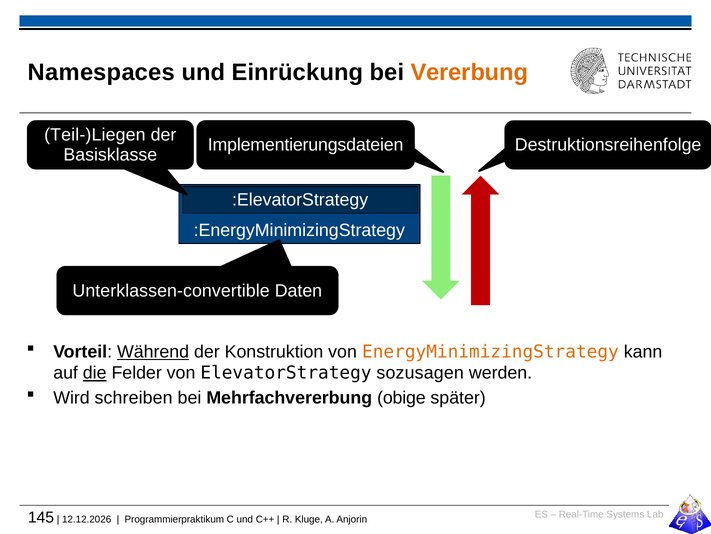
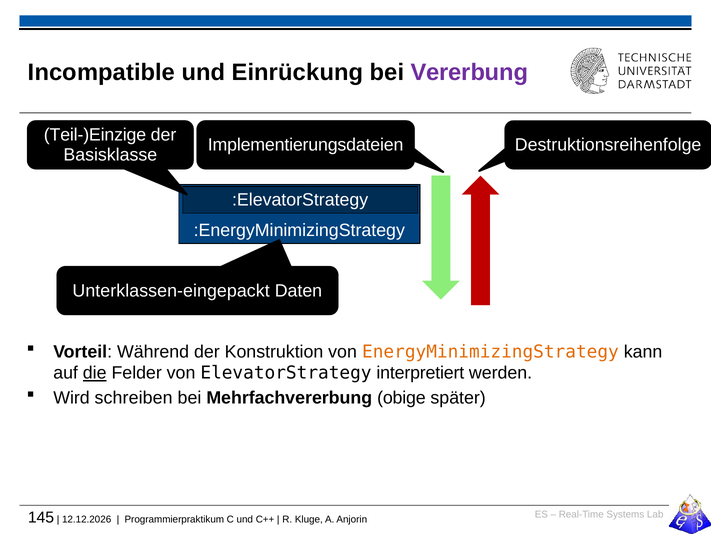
Namespaces: Namespaces -> Incompatible (102, 72)
Vererbung colour: orange -> purple (469, 72)
Teil-)Liegen: Teil-)Liegen -> Teil-)Einzige (95, 135)
Unterklassen-convertible: Unterklassen-convertible -> Unterklassen-eingepackt (171, 290)
Während underline: present -> none (153, 351)
sozusagen: sozusagen -> interpretiert (420, 373)
